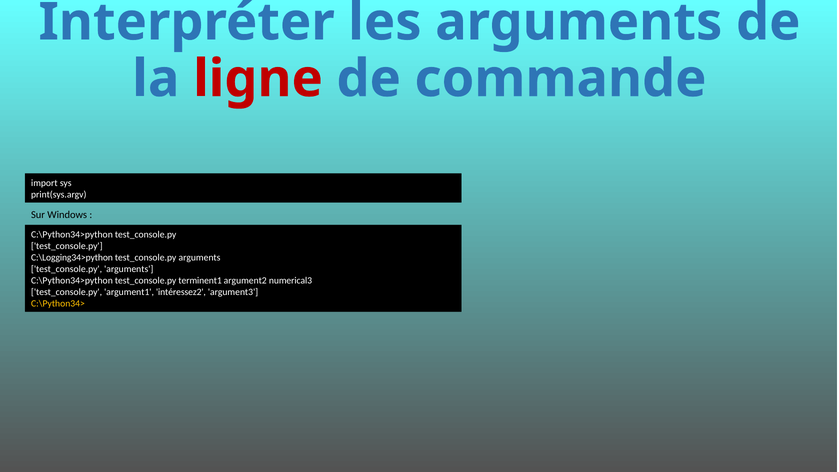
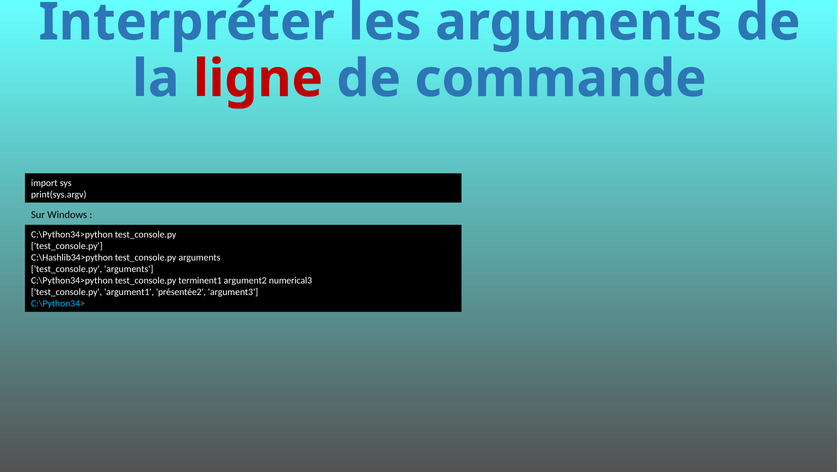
C:\Logging34>python: C:\Logging34>python -> C:\Hashlib34>python (72, 257)
intéressez2: intéressez2 -> présentée2 (181, 292)
C:\Python34> colour: yellow -> light blue (58, 304)
